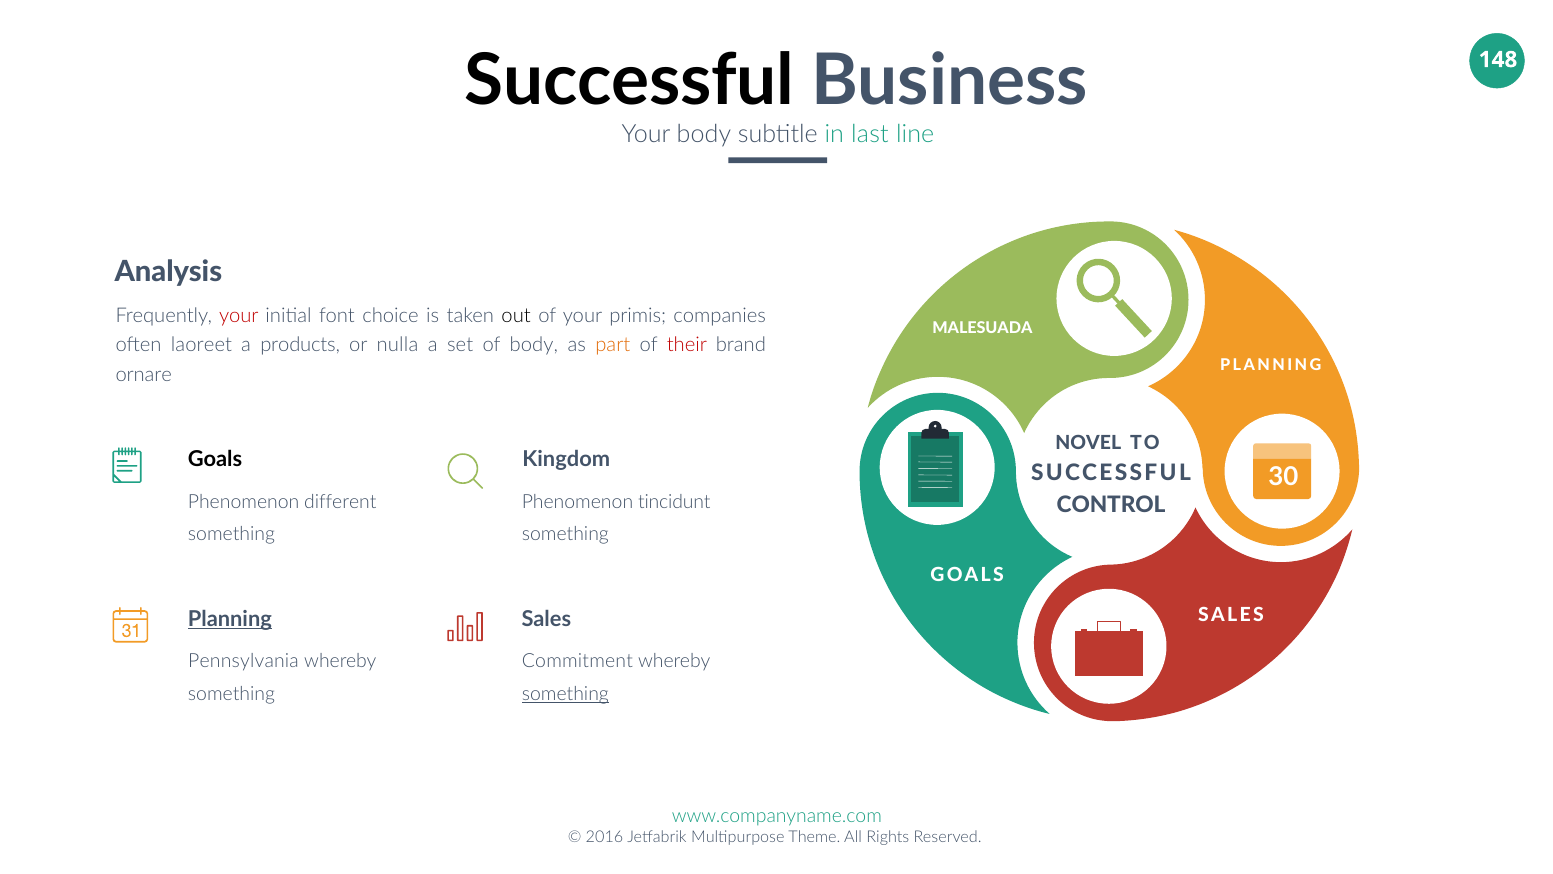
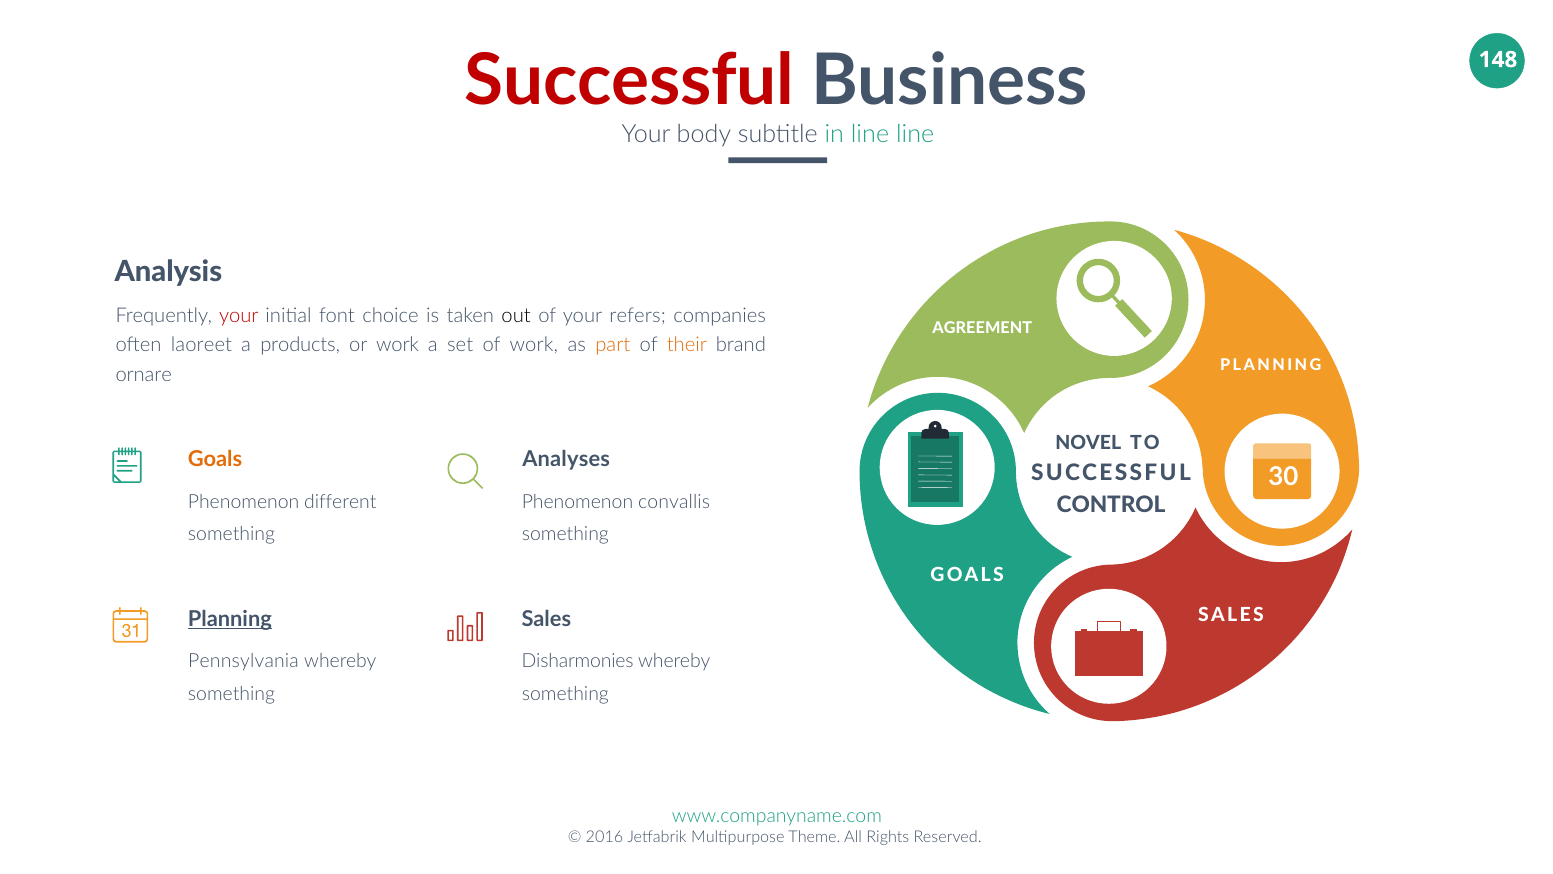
Successful colour: black -> red (630, 81)
in last: last -> line (870, 134)
primis: primis -> refers (638, 316)
MALESUADA: MALESUADA -> AGREEMENT (982, 328)
or nulla: nulla -> work (398, 345)
of body: body -> work (534, 345)
their colour: red -> orange (687, 345)
Goals colour: black -> orange (215, 460)
Kingdom: Kingdom -> Analyses (566, 460)
tincidunt: tincidunt -> convallis (674, 502)
Commitment: Commitment -> Disharmonies (578, 661)
something underline: present -> none (565, 694)
